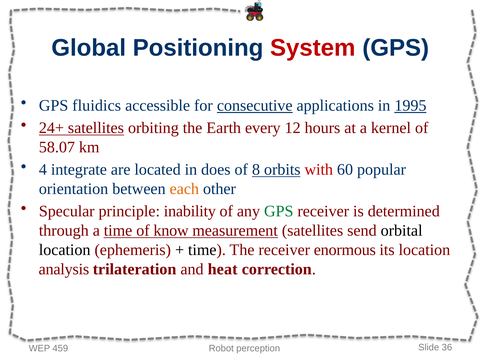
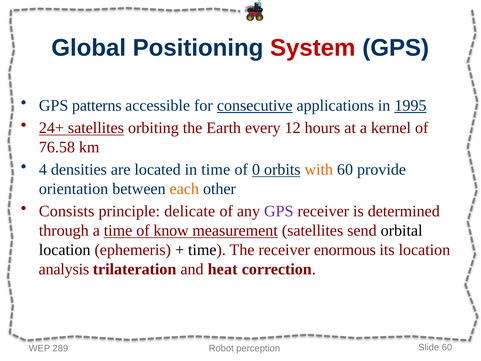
fluidics: fluidics -> patterns (97, 105)
58.07: 58.07 -> 76.58 (57, 147)
integrate: integrate -> densities (79, 169)
in does: does -> time (216, 169)
8: 8 -> 0 (256, 169)
with colour: red -> orange (319, 169)
popular: popular -> provide (382, 169)
Specular: Specular -> Consists (67, 211)
inability: inability -> delicate (190, 211)
GPS colour: green -> purple (279, 211)
459: 459 -> 289 (60, 348)
Slide 36: 36 -> 60 (447, 347)
